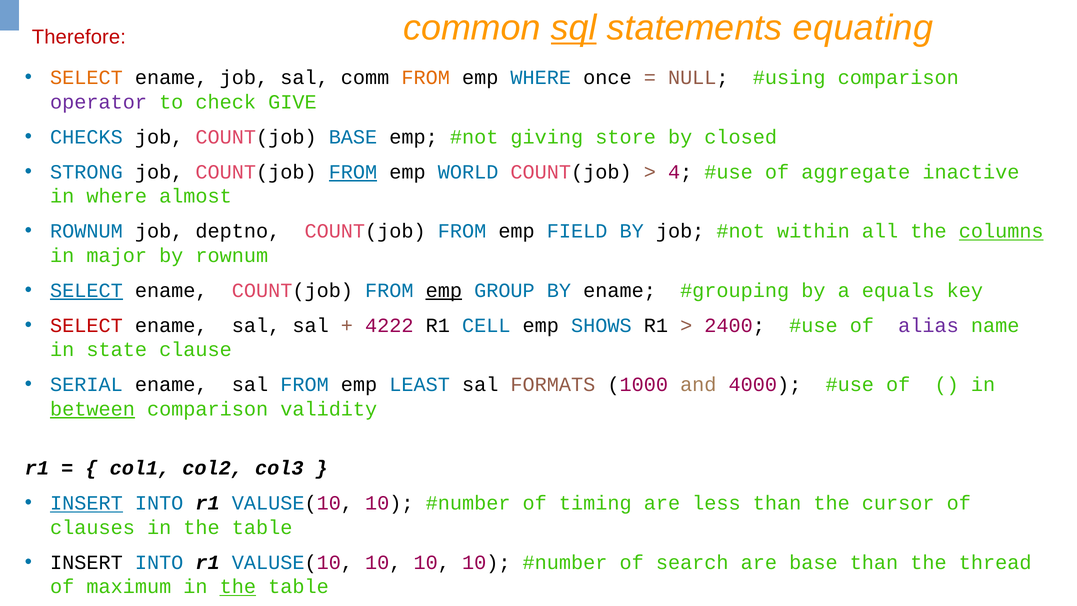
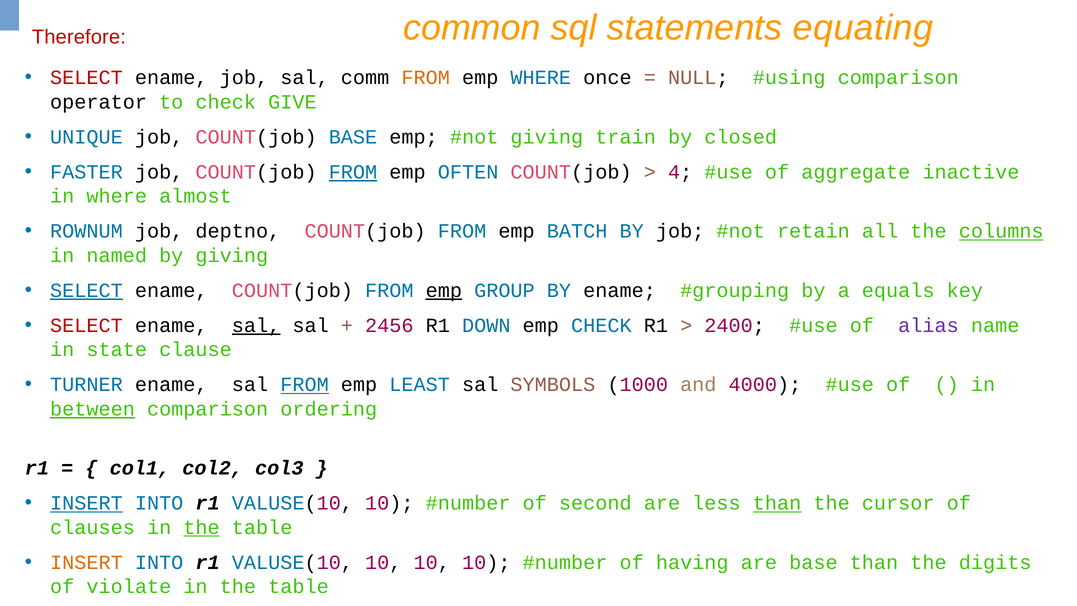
sql underline: present -> none (574, 28)
SELECT colour: orange -> red (86, 78)
operator colour: purple -> black (99, 102)
CHECKS: CHECKS -> UNIQUE (86, 137)
store: store -> train (626, 137)
STRONG: STRONG -> FASTER (86, 172)
WORLD: WORLD -> OFTEN (468, 172)
FIELD: FIELD -> BATCH (577, 231)
within: within -> retain (813, 231)
major: major -> named (117, 255)
by rownum: rownum -> giving (232, 255)
sal underline: none -> present (256, 325)
4222: 4222 -> 2456 (389, 325)
CELL: CELL -> DOWN (486, 325)
emp SHOWS: SHOWS -> CHECK (601, 325)
SERIAL: SERIAL -> TURNER (86, 385)
FROM underline: none -> present (305, 385)
FORMATS: FORMATS -> SYMBOLS (553, 385)
validity: validity -> ordering (329, 409)
timing: timing -> second (595, 503)
than underline: none -> present (777, 503)
the underline: none -> present (202, 527)
INSERT colour: black -> orange (86, 562)
search: search -> having (692, 562)
thread: thread -> digits (995, 562)
maximum: maximum -> violate (129, 586)
the underline: present -> none (238, 586)
